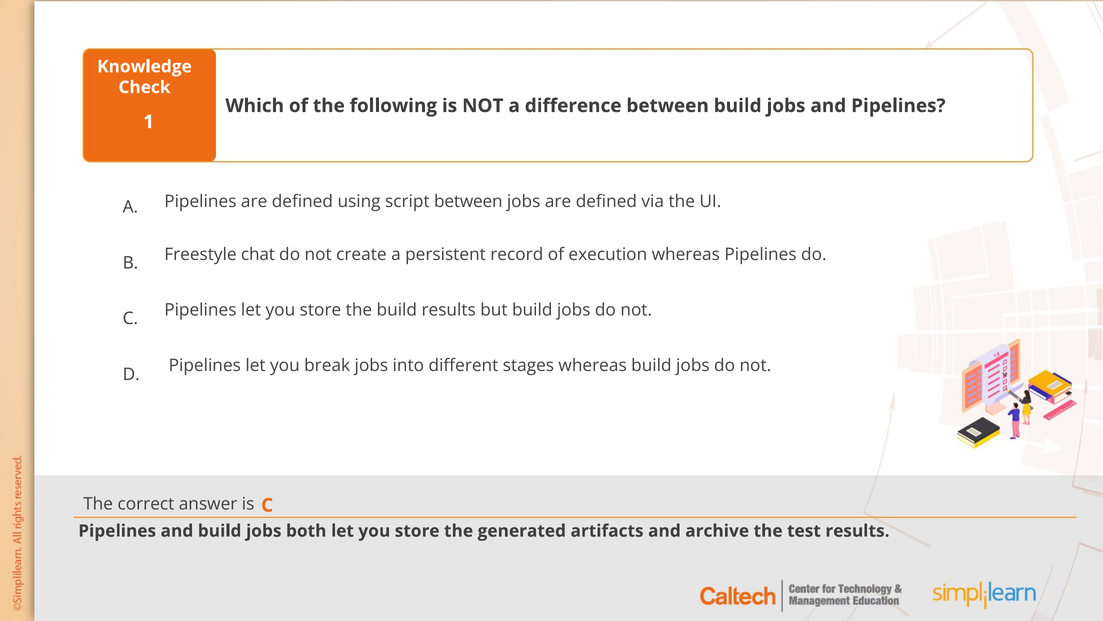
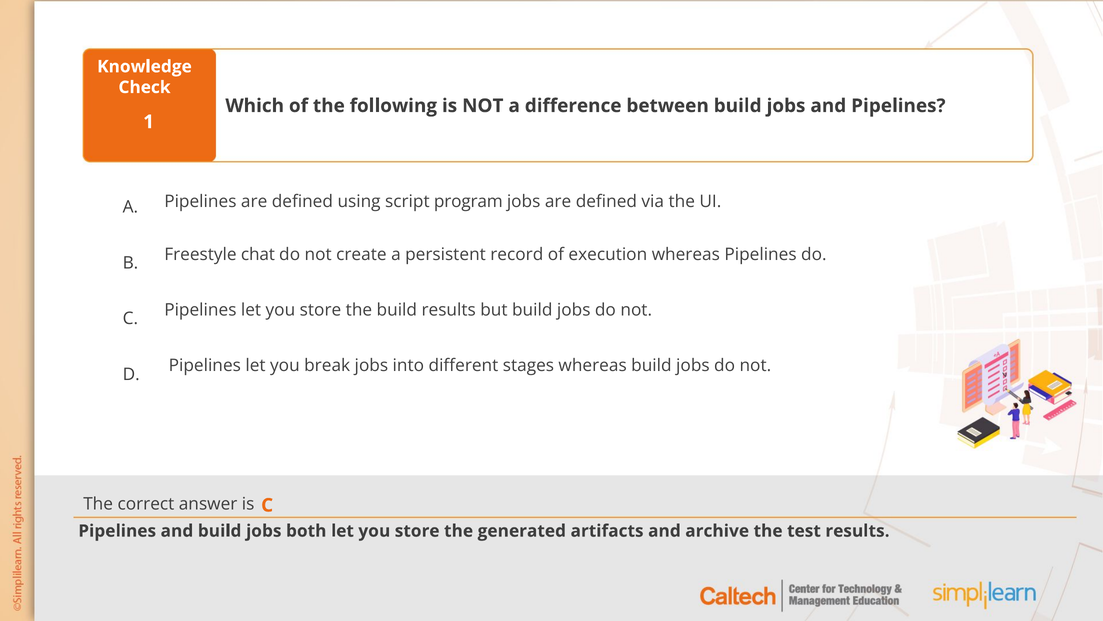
script between: between -> program (468, 202)
